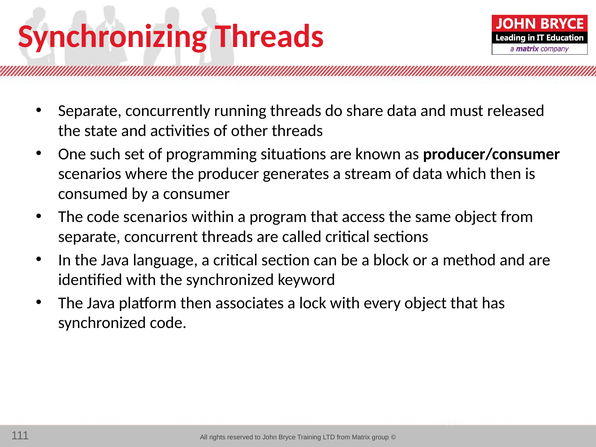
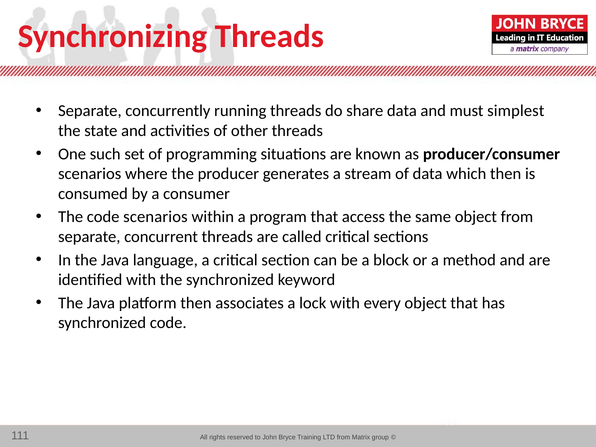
released: released -> simplest (516, 111)
